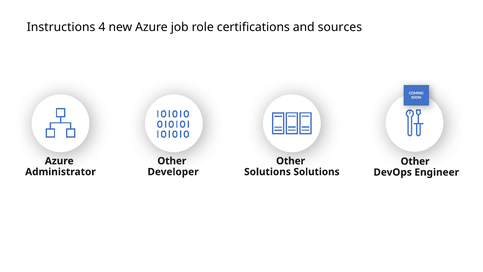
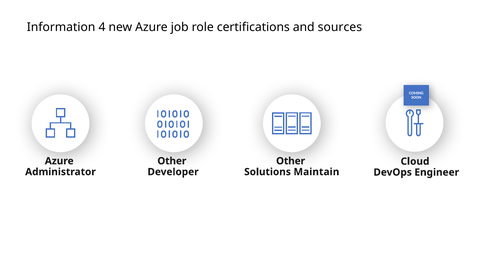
Instructions: Instructions -> Information (61, 27)
Other: Other -> Cloud (415, 161)
Solutions Solutions: Solutions -> Maintain (316, 172)
